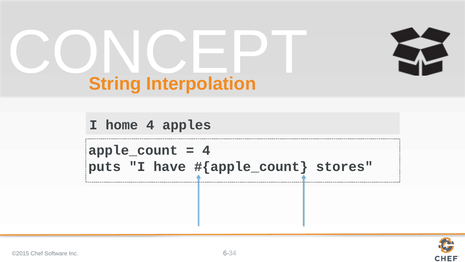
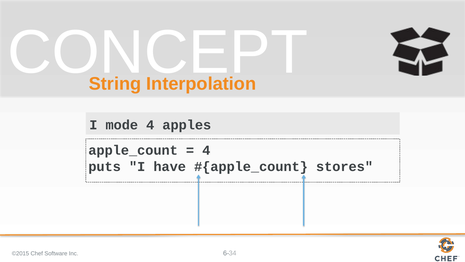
home: home -> mode (122, 125)
